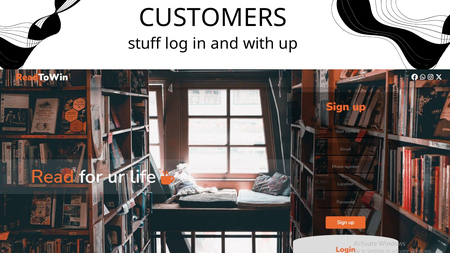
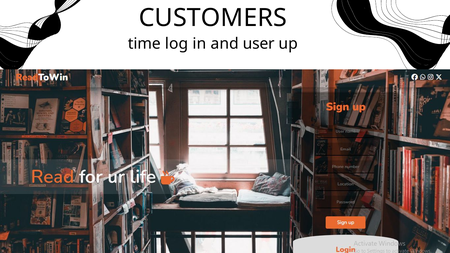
stuff: stuff -> time (144, 44)
with: with -> user (259, 44)
